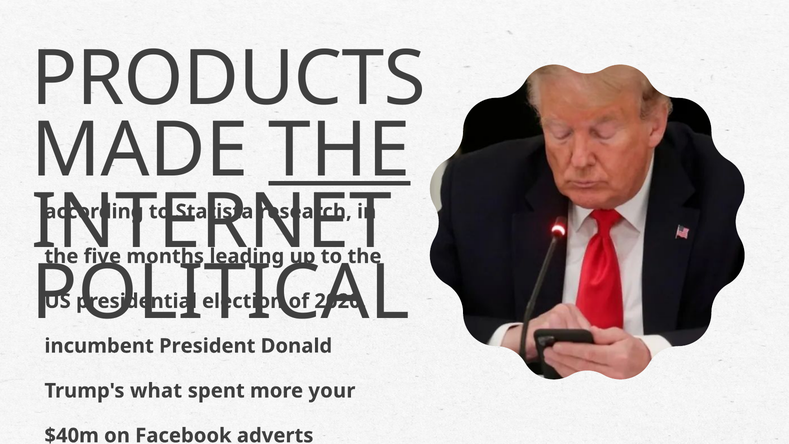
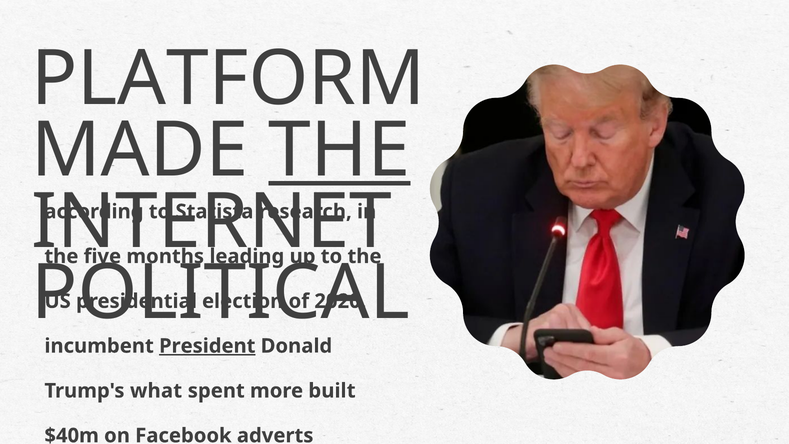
PRODUCTS: PRODUCTS -> PLATFORM (228, 79)
President underline: none -> present (207, 346)
your: your -> built (332, 391)
